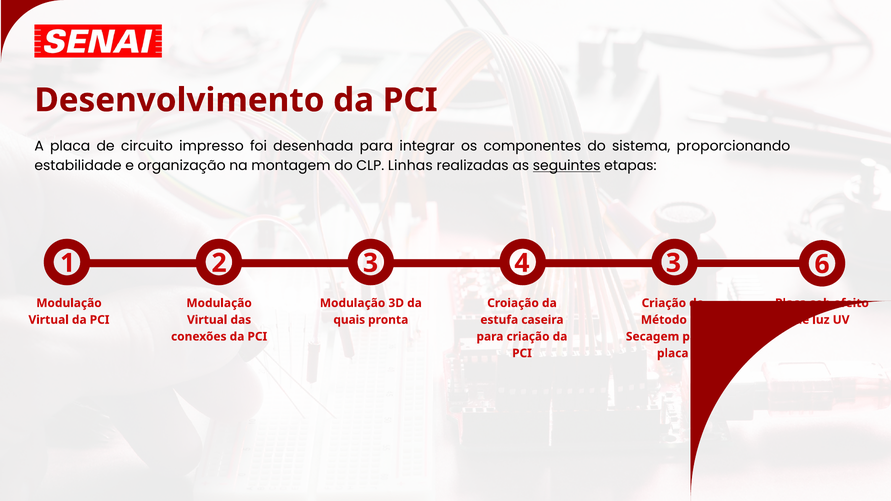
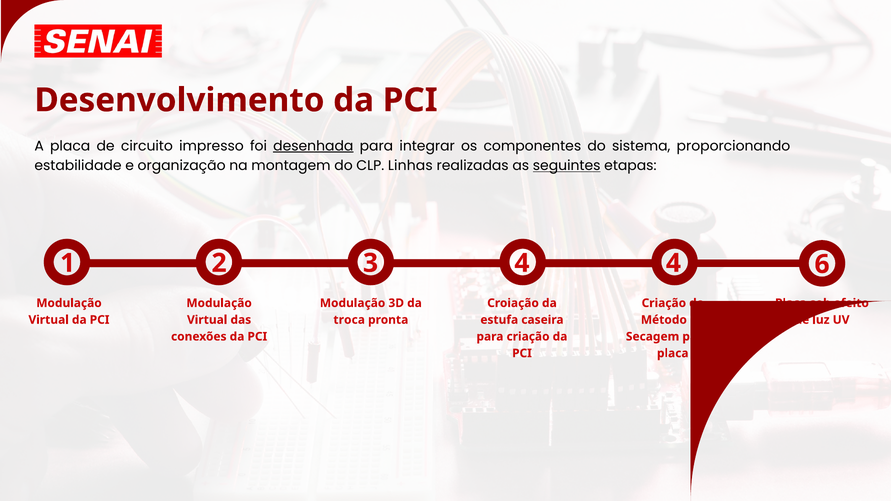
desenhada underline: none -> present (313, 146)
4 3: 3 -> 4 (673, 263)
quais: quais -> troca (349, 320)
